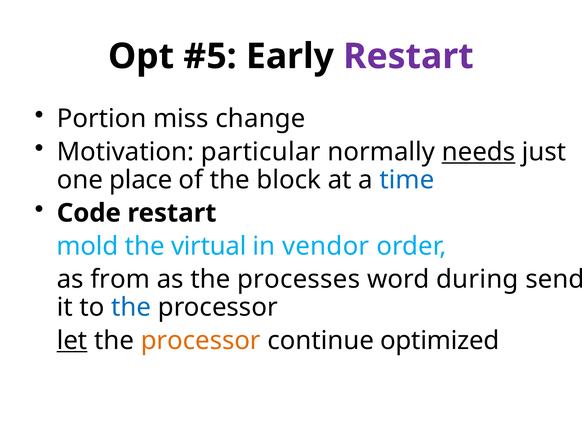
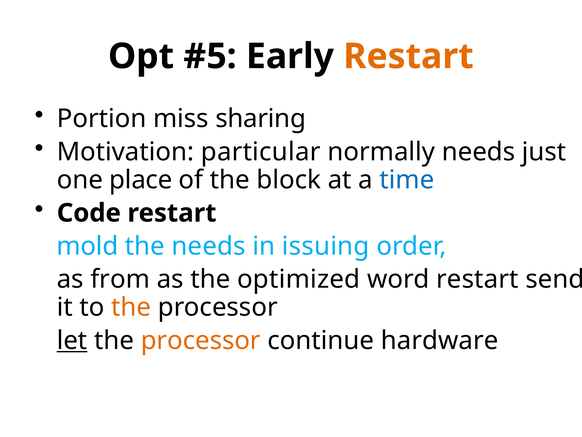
Restart colour: purple -> orange (408, 56)
change: change -> sharing (261, 119)
needs underline: present -> none (479, 152)
the virtual: virtual -> needs (209, 246)
vendor: vendor -> issuing (326, 246)
processes: processes -> optimized (299, 279)
word during: during -> restart (477, 279)
the colour: blue -> orange (131, 307)
optimized: optimized -> hardware (440, 340)
